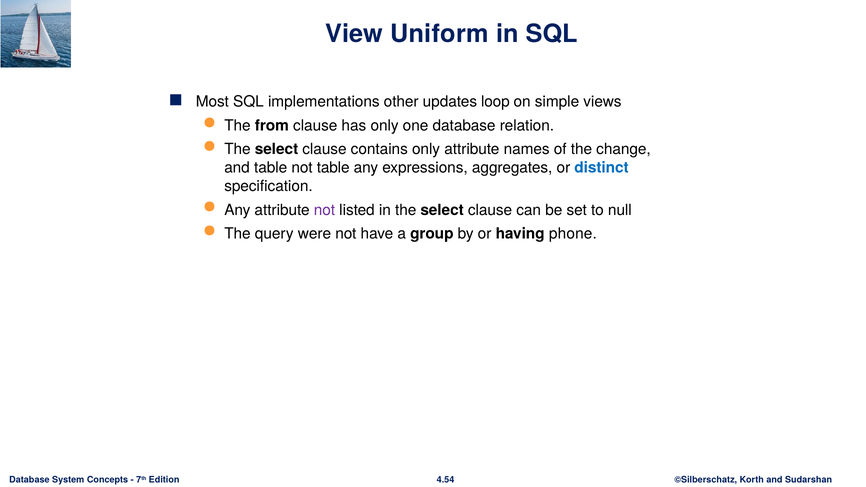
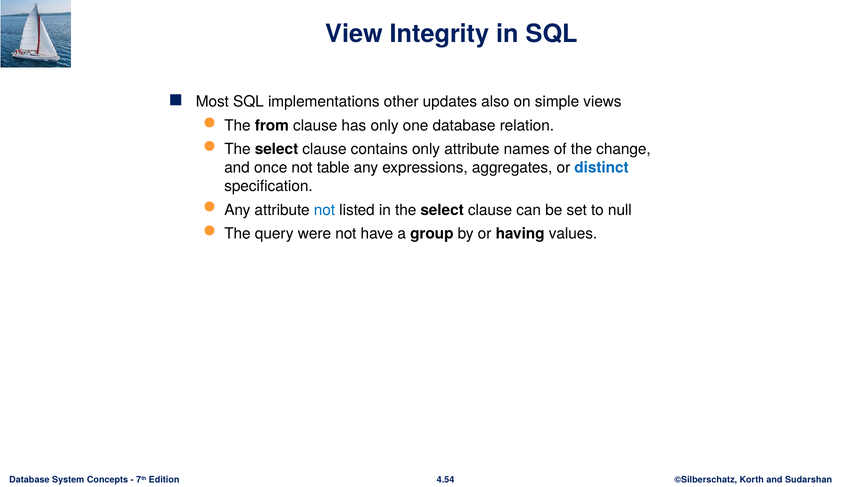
Uniform: Uniform -> Integrity (440, 34)
loop: loop -> also (495, 102)
and table: table -> once (271, 168)
not colour: purple -> blue (324, 210)
phone: phone -> values (573, 234)
